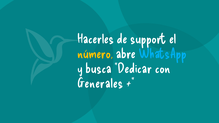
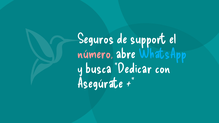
Hacerles: Hacerles -> Seguros (96, 39)
número colour: yellow -> pink (95, 54)
Generales: Generales -> Asegúrate (100, 83)
